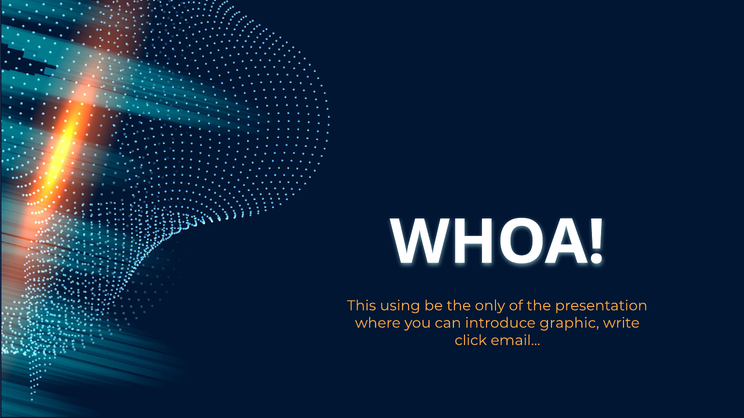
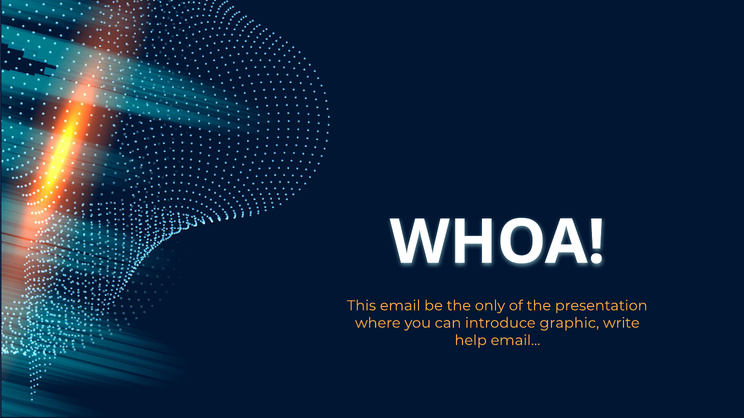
This using: using -> email (400, 306)
click: click -> help (471, 341)
